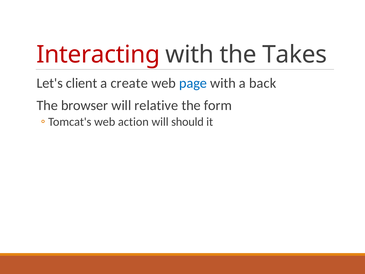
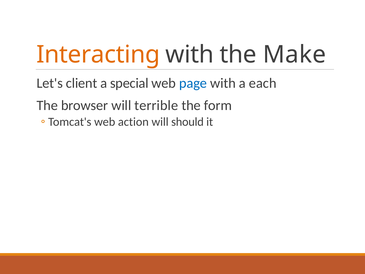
Interacting colour: red -> orange (98, 55)
Takes: Takes -> Make (294, 55)
create: create -> special (129, 83)
back: back -> each (263, 83)
relative: relative -> terrible (156, 105)
